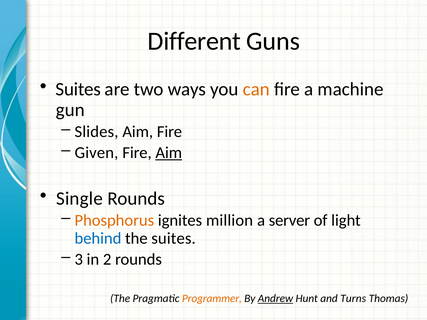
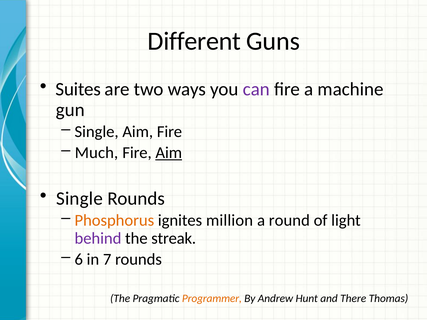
can colour: orange -> purple (256, 89)
Slides: Slides -> Single (97, 132)
Given: Given -> Much (96, 153)
server: server -> round (289, 221)
behind colour: blue -> purple (98, 238)
the suites: suites -> streak (174, 238)
3: 3 -> 6 (79, 259)
2: 2 -> 7 (107, 259)
Andrew underline: present -> none (275, 299)
Turns: Turns -> There (353, 299)
